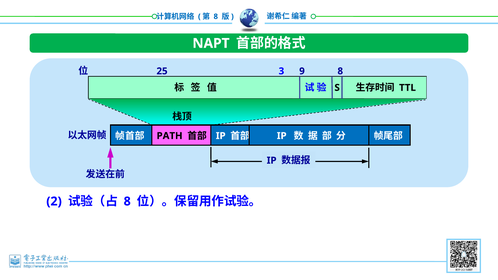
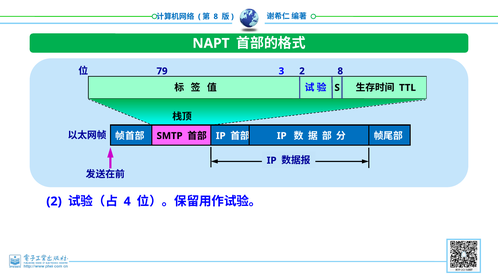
25: 25 -> 79 (162, 71)
3 9: 9 -> 2 (302, 71)
PATH: PATH -> SMTP (170, 136)
8: 8 -> 4 (127, 201)
